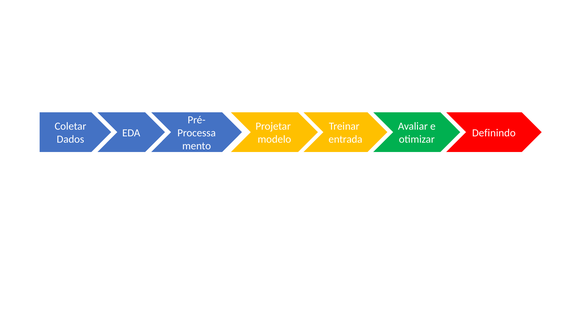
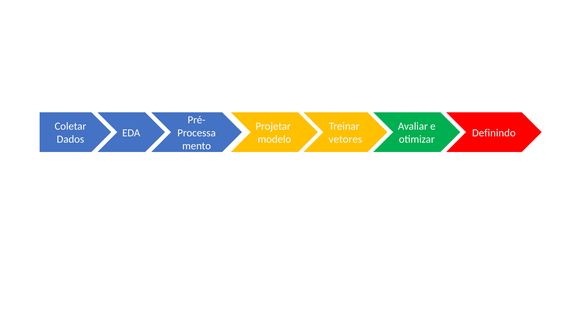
entrada: entrada -> vetores (345, 139)
